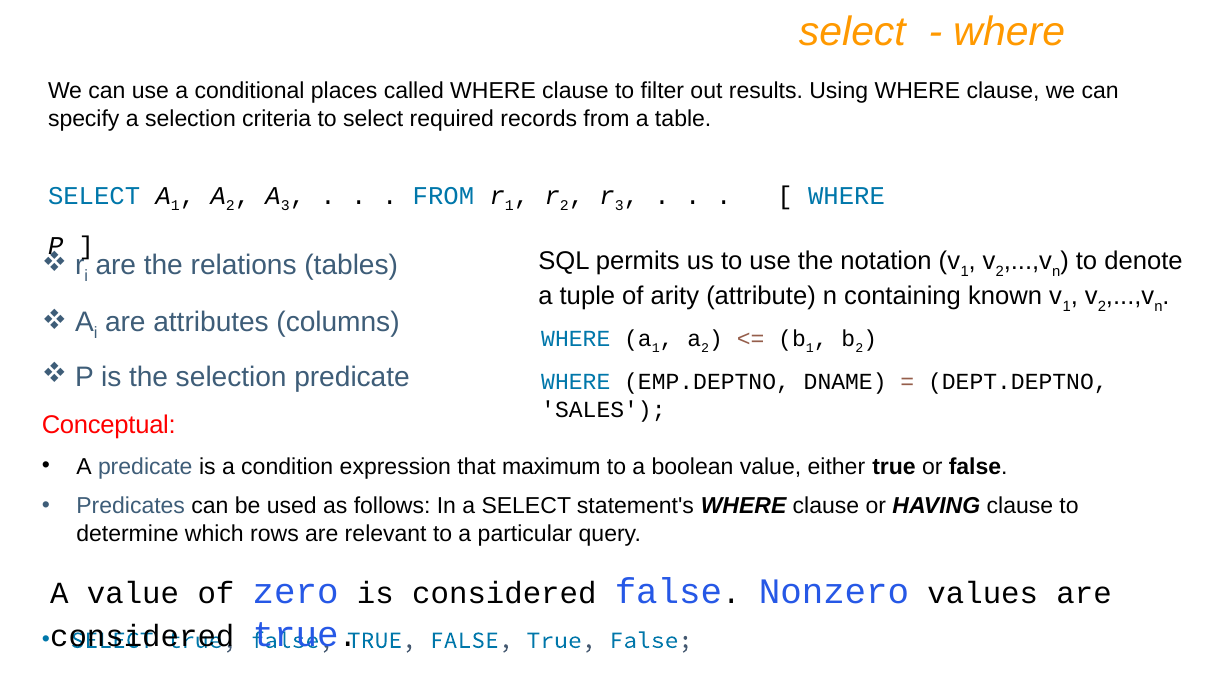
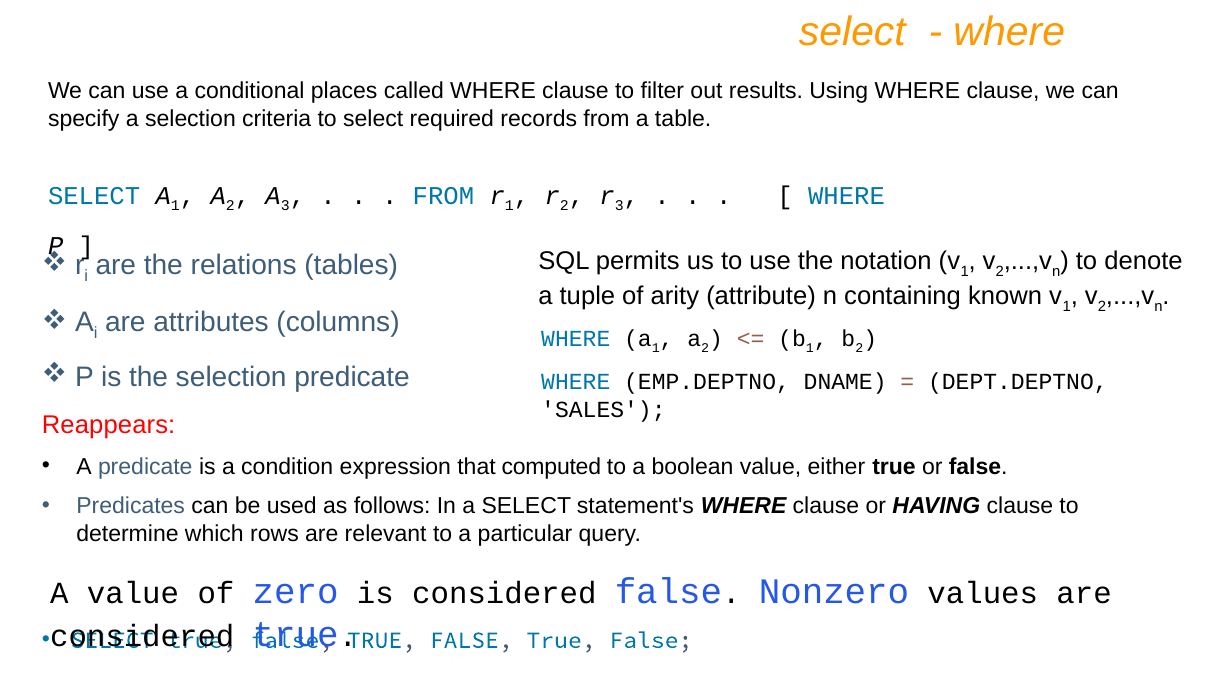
Conceptual: Conceptual -> Reappears (109, 425)
maximum: maximum -> computed (551, 466)
